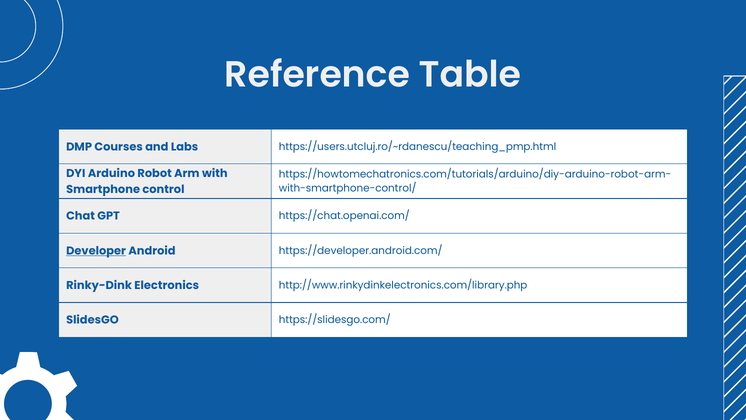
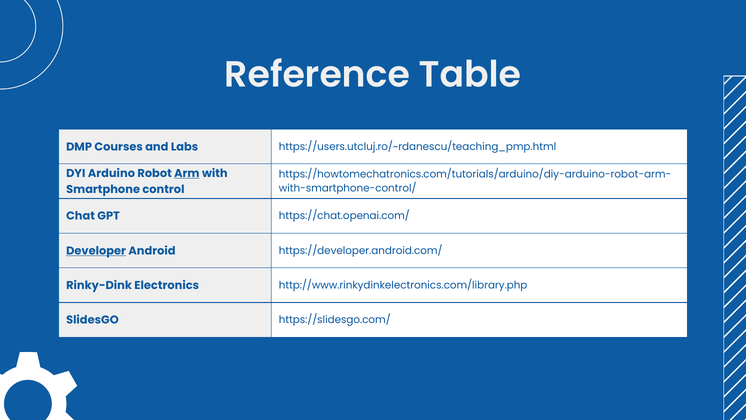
Arm underline: none -> present (187, 173)
